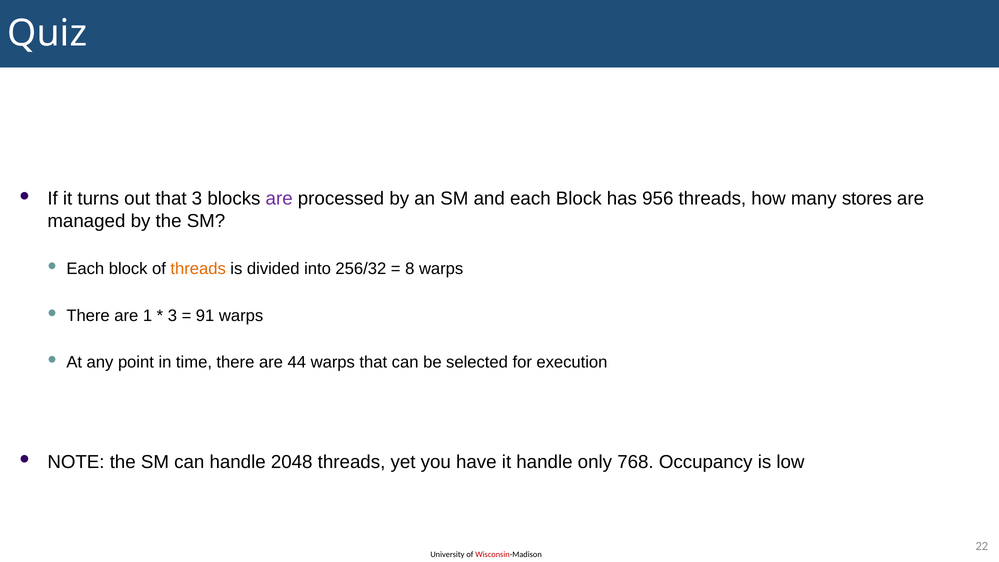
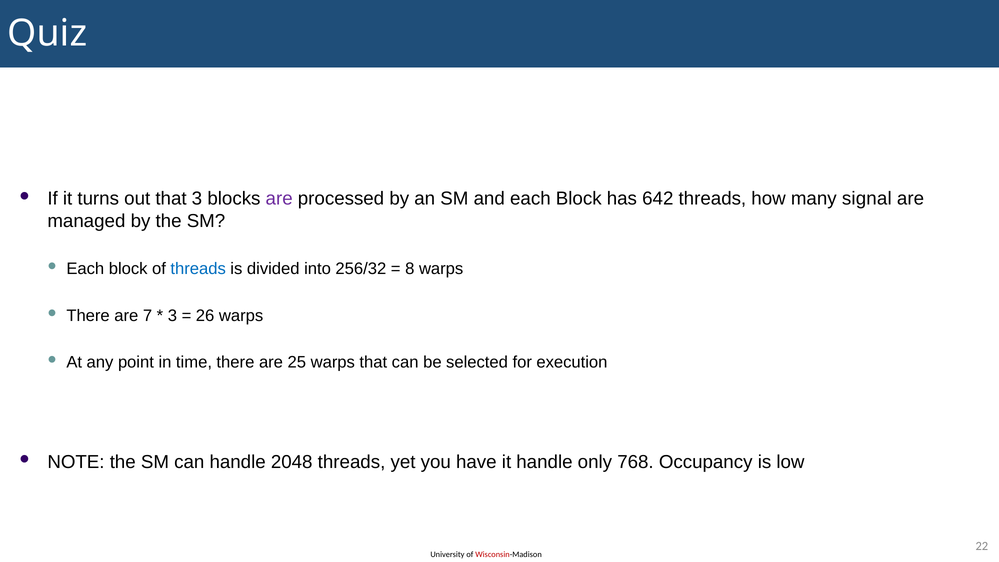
956: 956 -> 642 (658, 199)
stores: stores -> signal (867, 199)
threads colour: orange -> blue (198, 269)
1: 1 -> 7 (148, 316)
91: 91 -> 26 (205, 316)
44: 44 -> 25 (297, 362)
